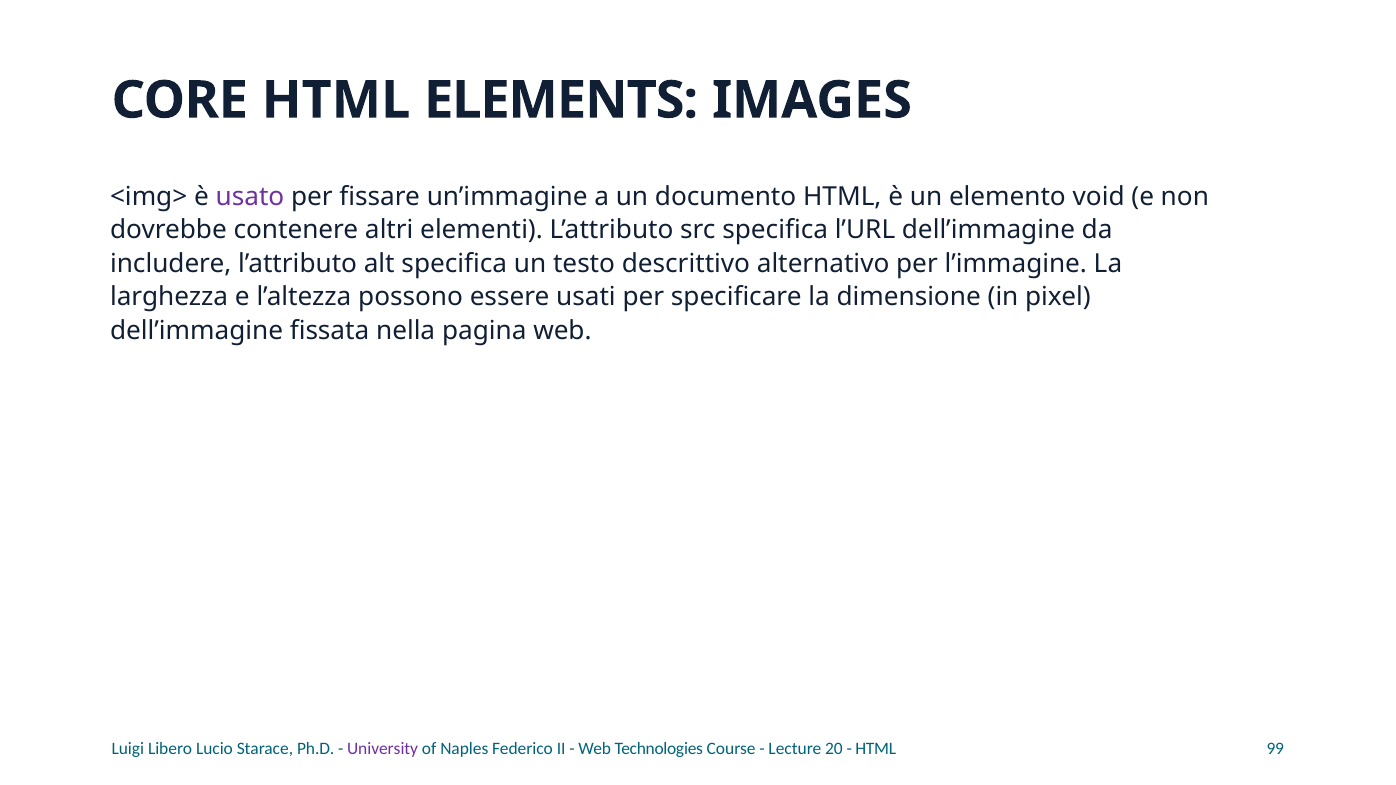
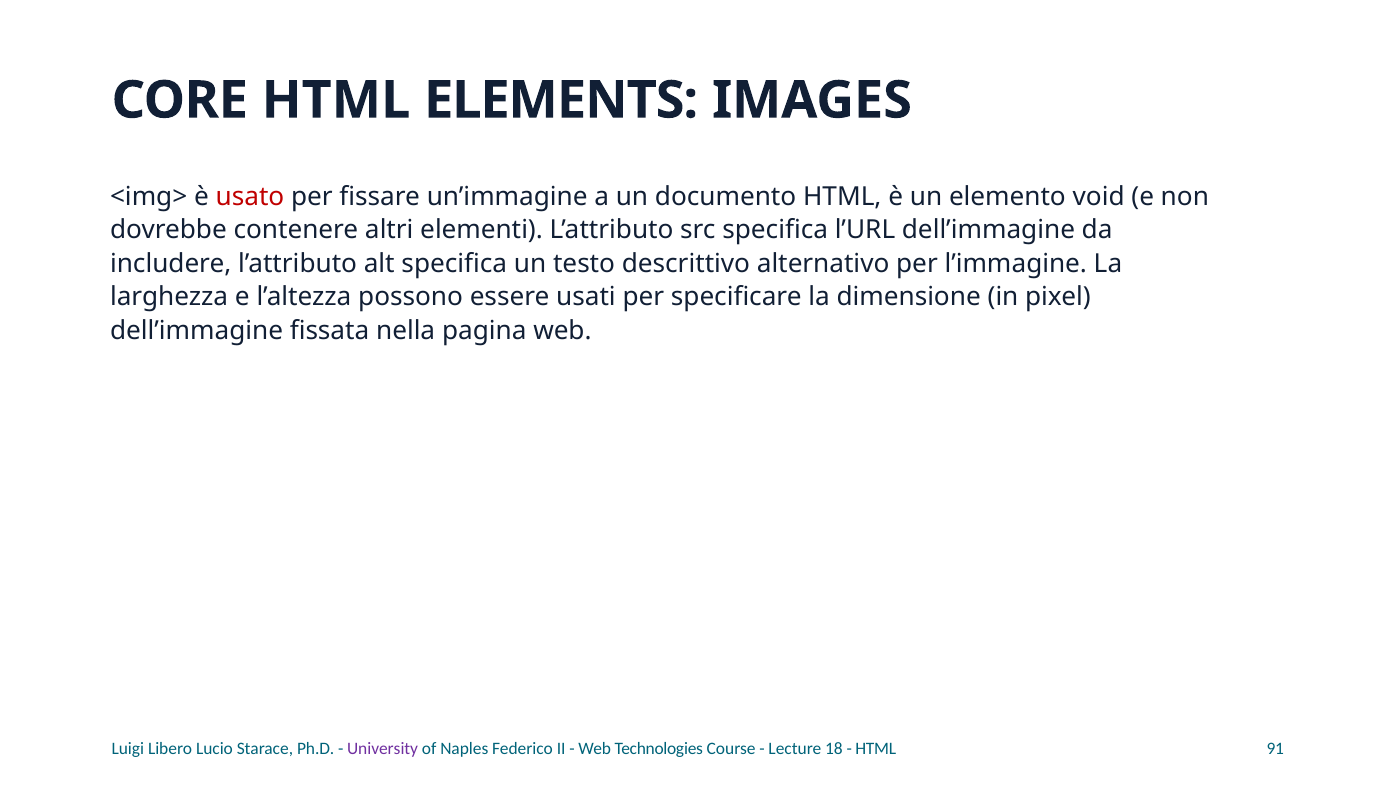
usato colour: purple -> red (250, 197)
20: 20 -> 18 (834, 749)
99: 99 -> 91 (1275, 749)
